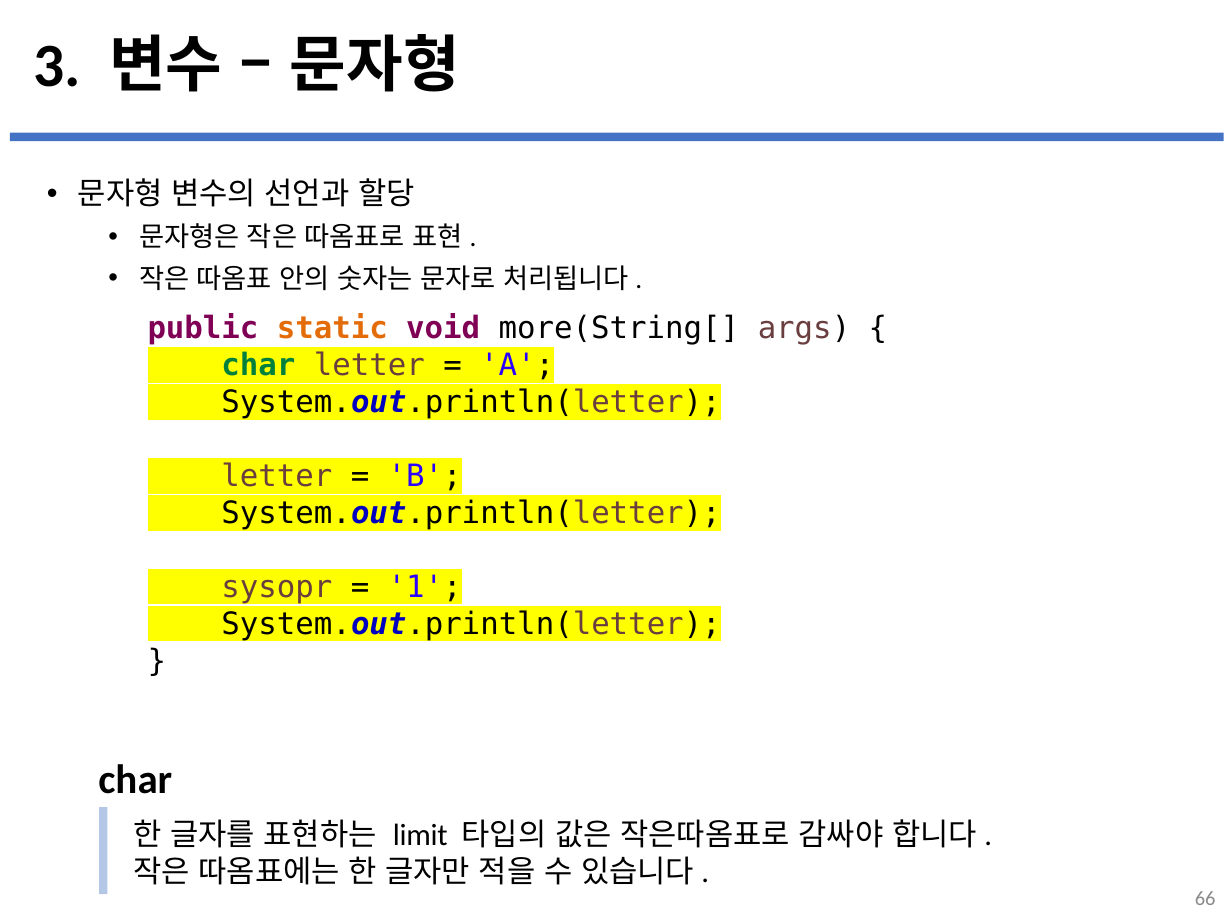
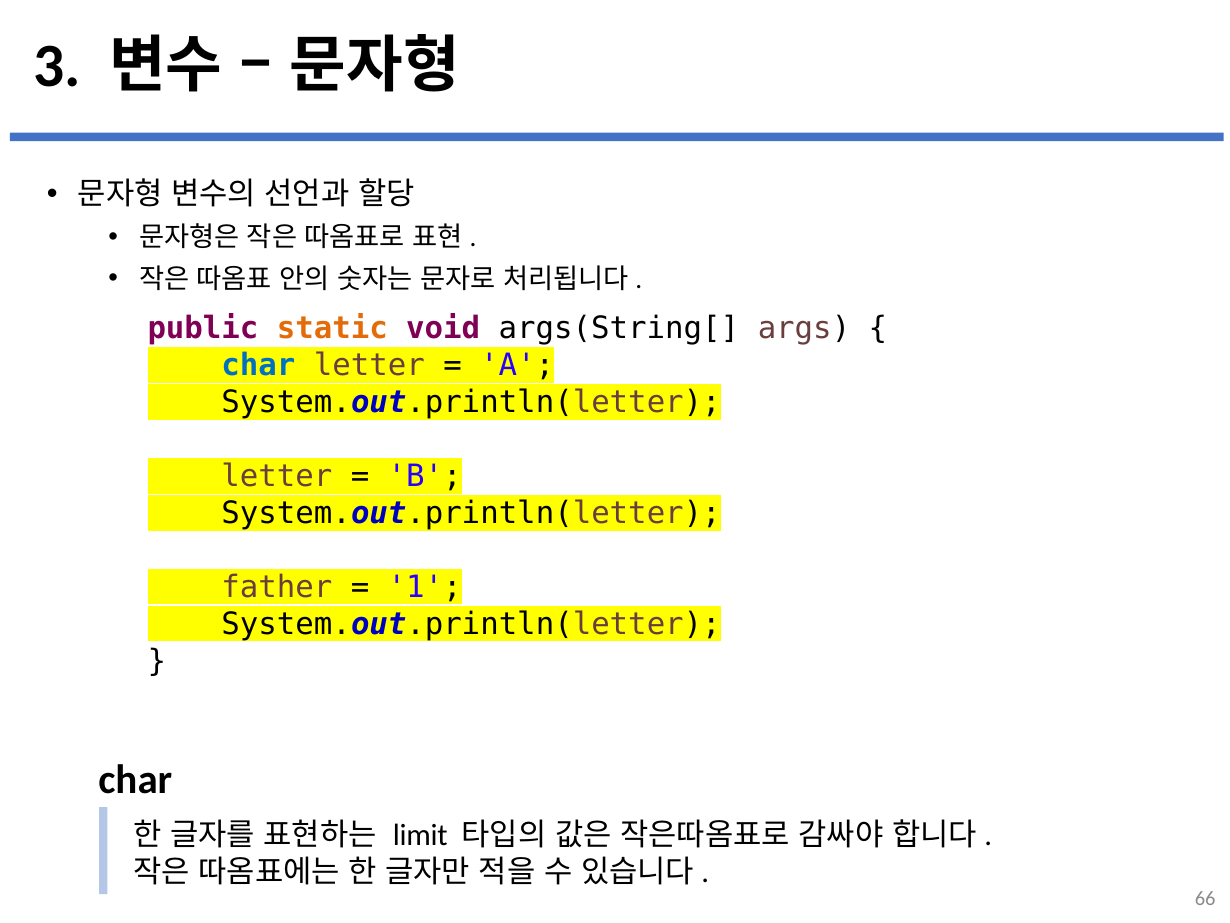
more(String[: more(String[ -> args(String[ (619, 328)
char colour: green -> blue (258, 365)
sysopr: sysopr -> father (277, 587)
